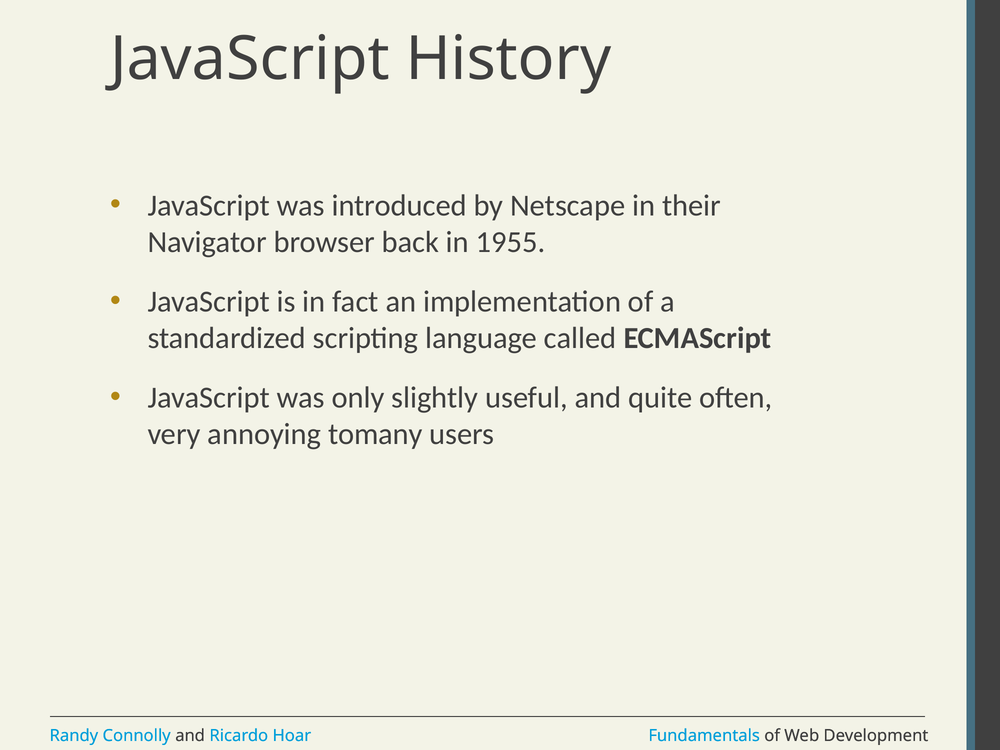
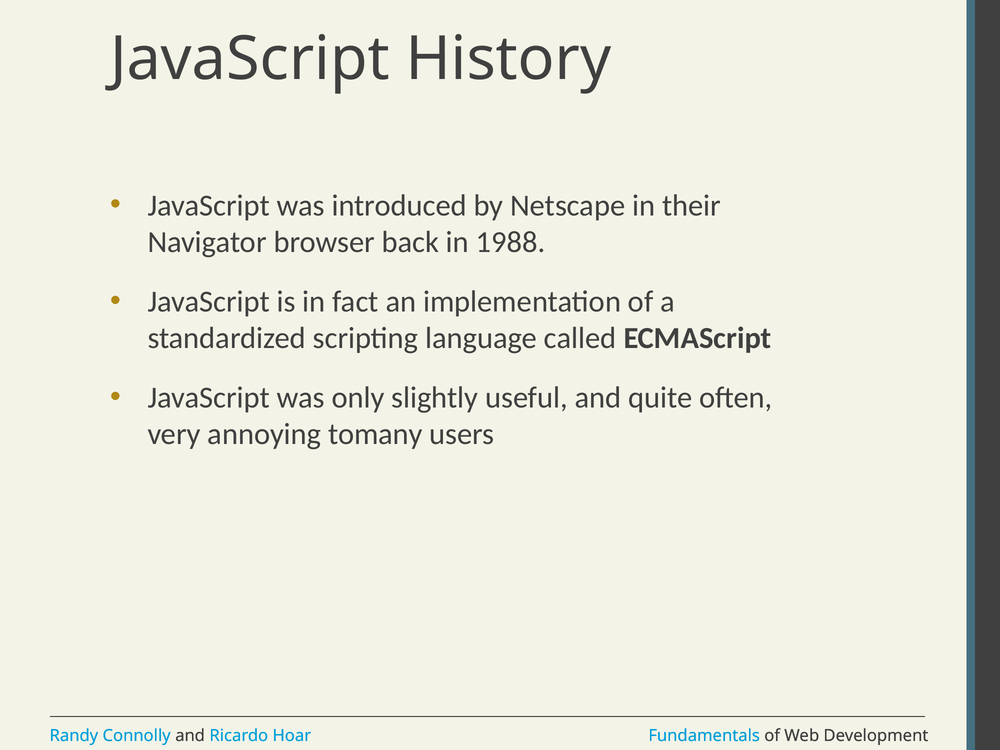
1955: 1955 -> 1988 (511, 242)
